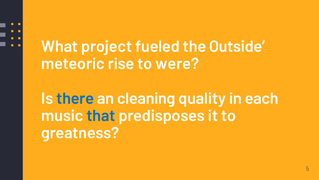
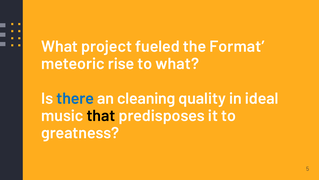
Outside: Outside -> Format (237, 47)
to were: were -> what (177, 64)
each: each -> ideal (262, 98)
that colour: blue -> black (101, 115)
